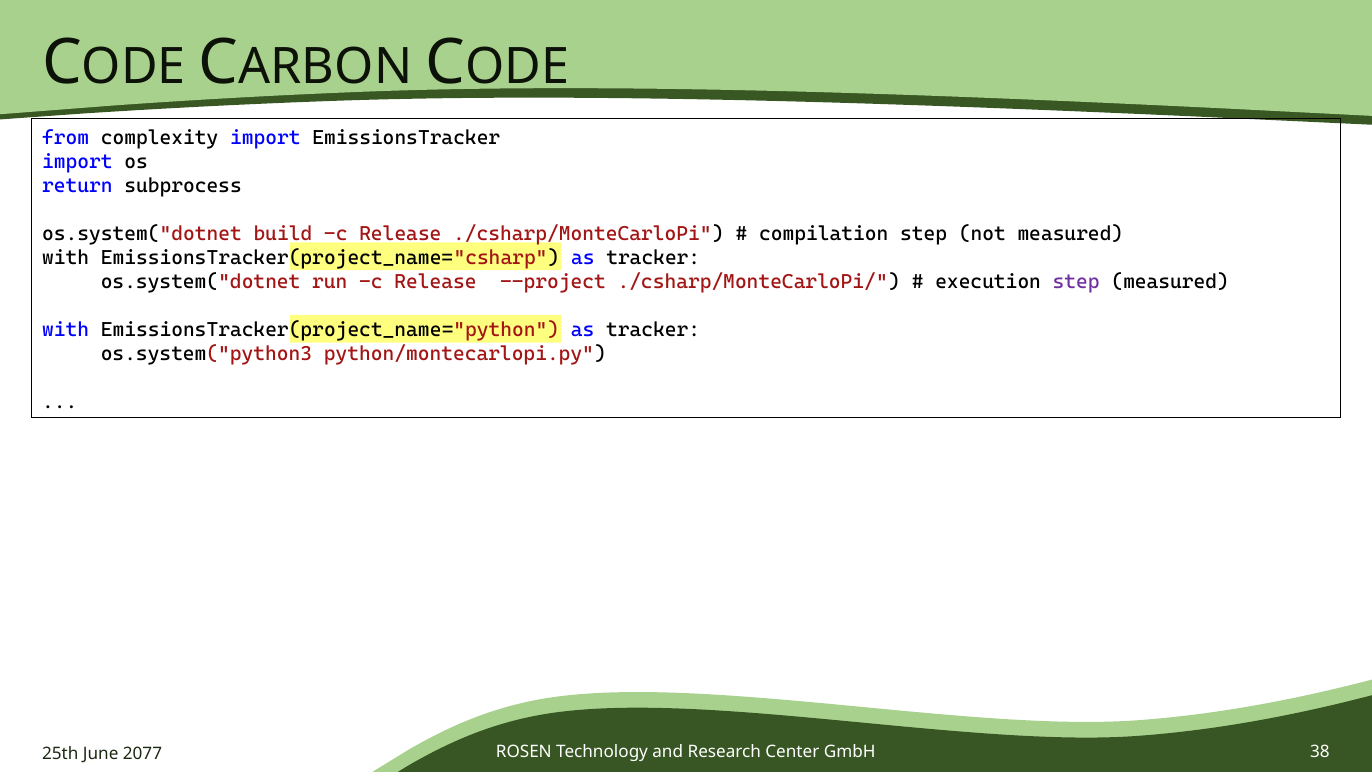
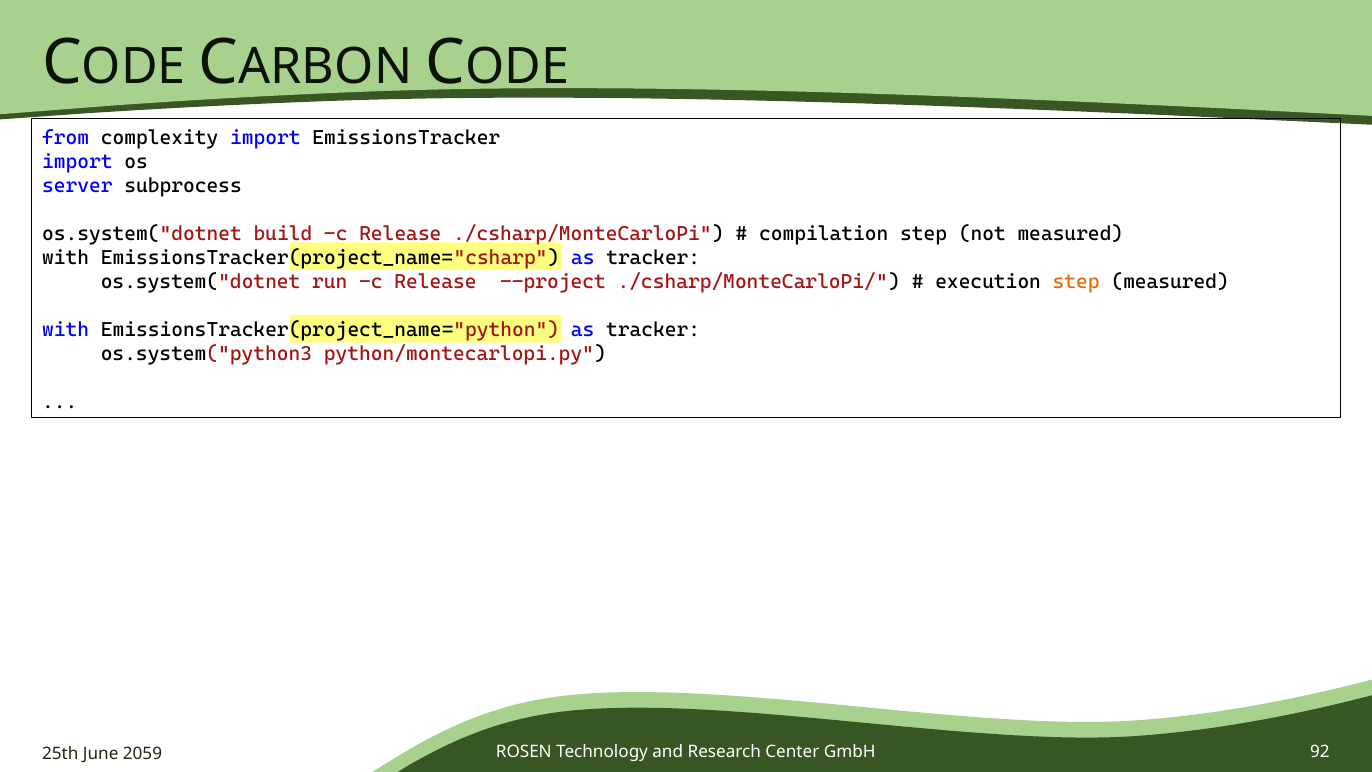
return: return -> server (77, 185)
step colour: purple -> orange (1076, 282)
38: 38 -> 92 (1320, 752)
2077: 2077 -> 2059 (142, 753)
